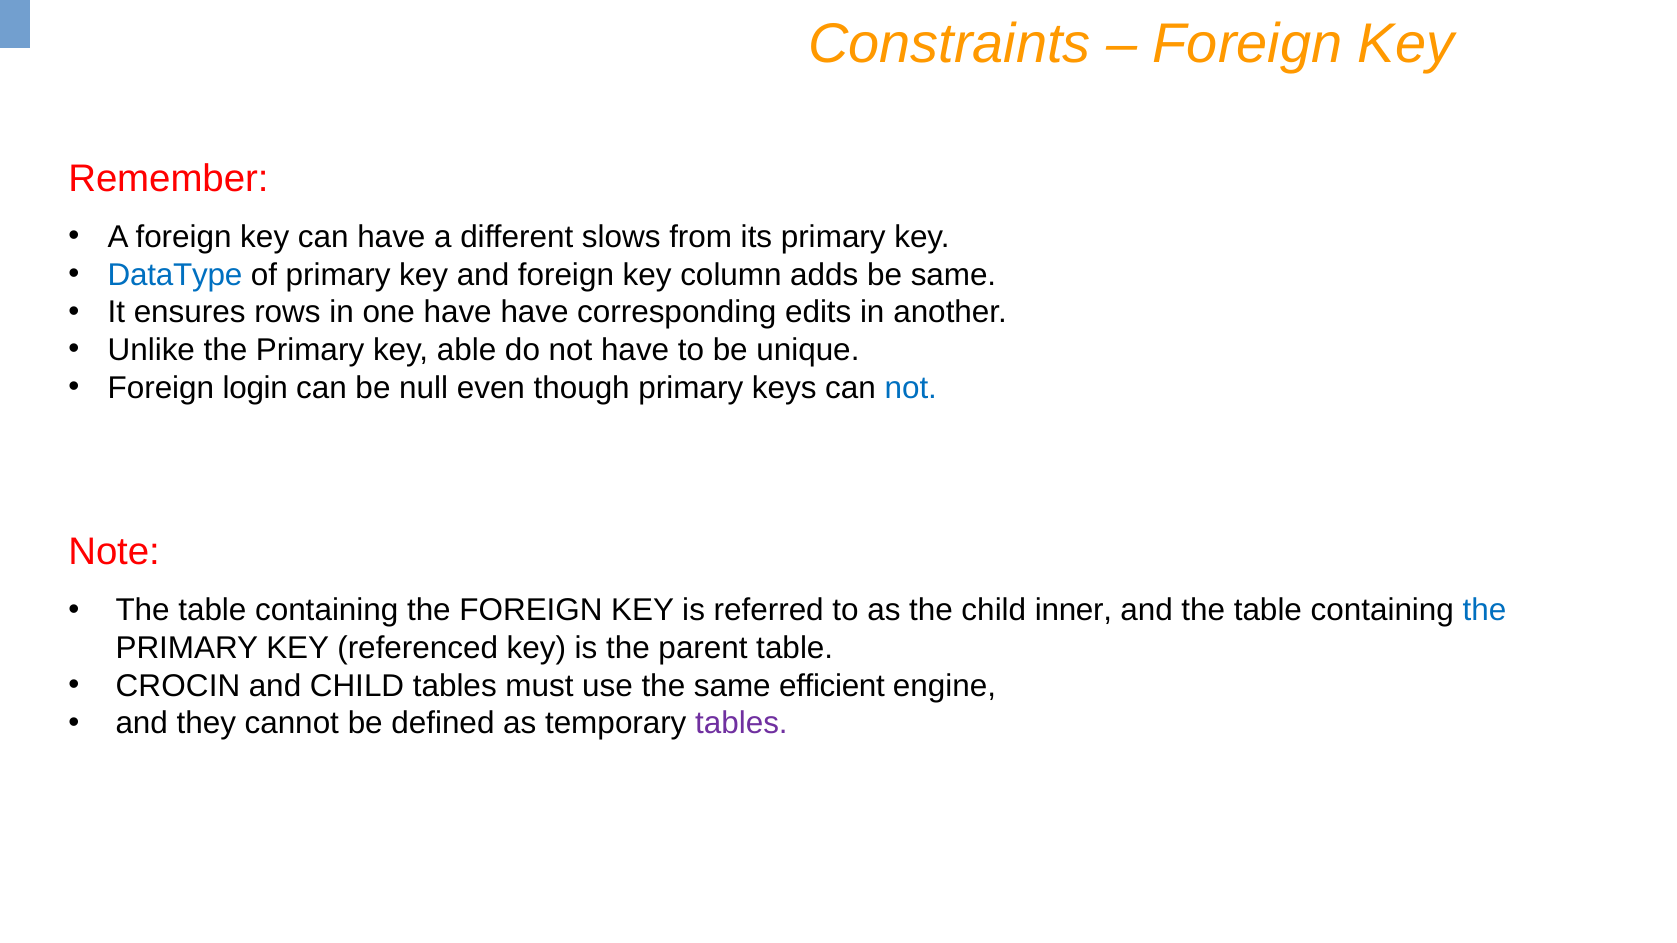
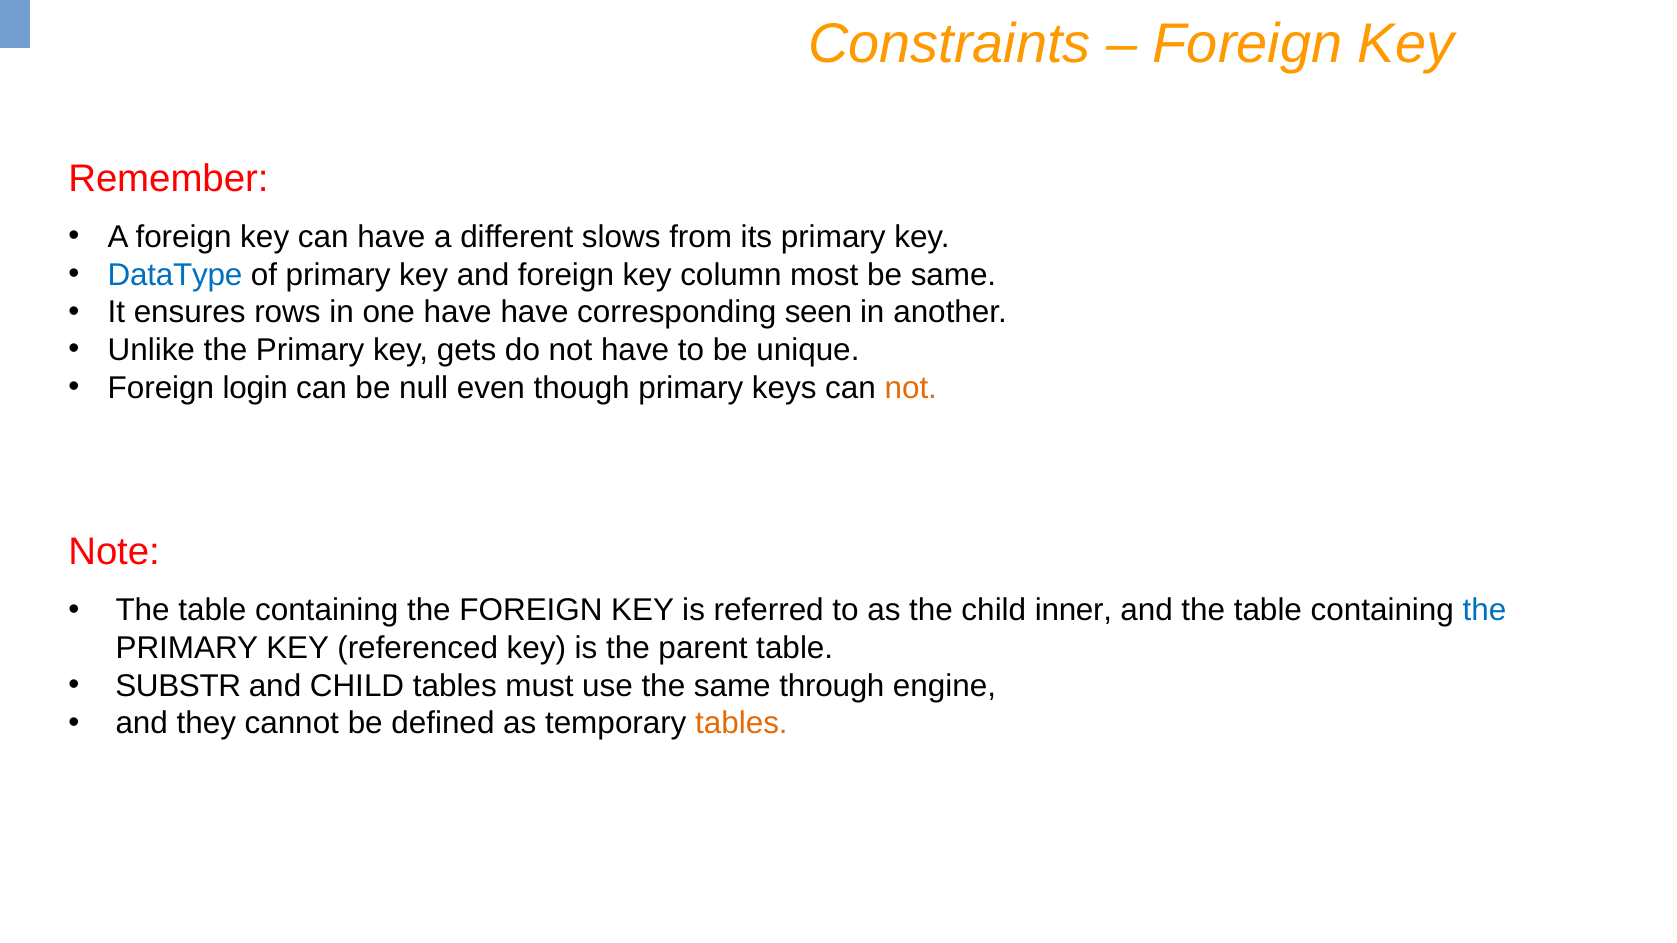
adds: adds -> most (824, 275)
edits: edits -> seen (818, 313)
able: able -> gets (467, 350)
not colour: blue -> orange (911, 388)
CROCIN: CROCIN -> SUBSTR (178, 686)
efficient: efficient -> through (832, 686)
tables colour: purple -> orange (741, 724)
